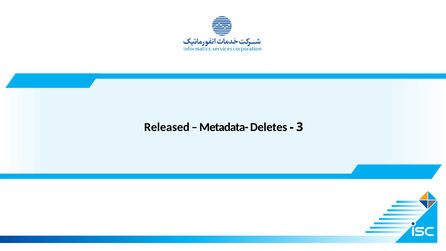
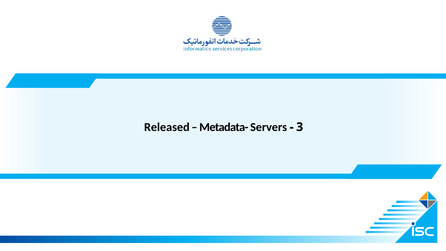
Deletes: Deletes -> Servers (269, 127)
